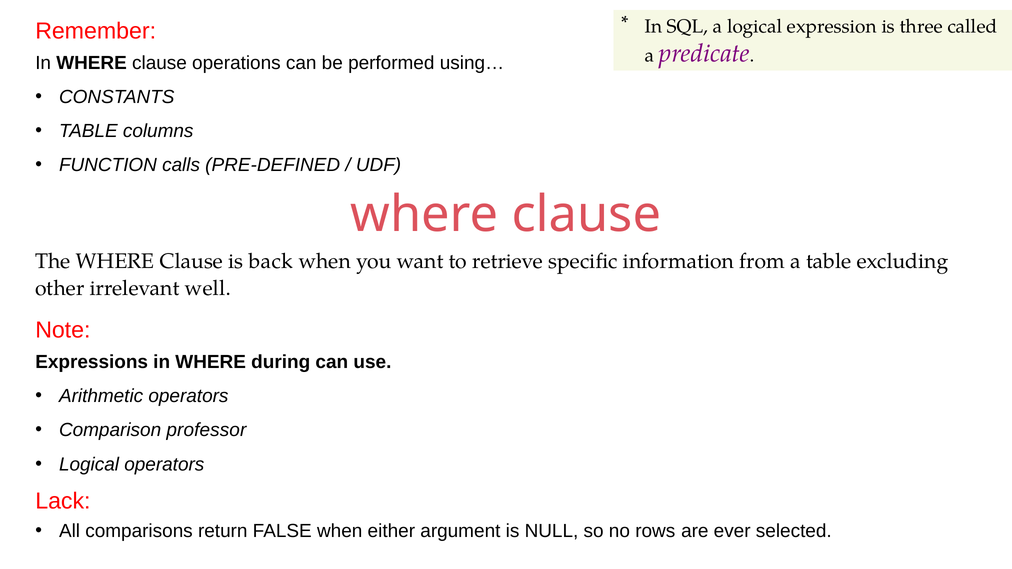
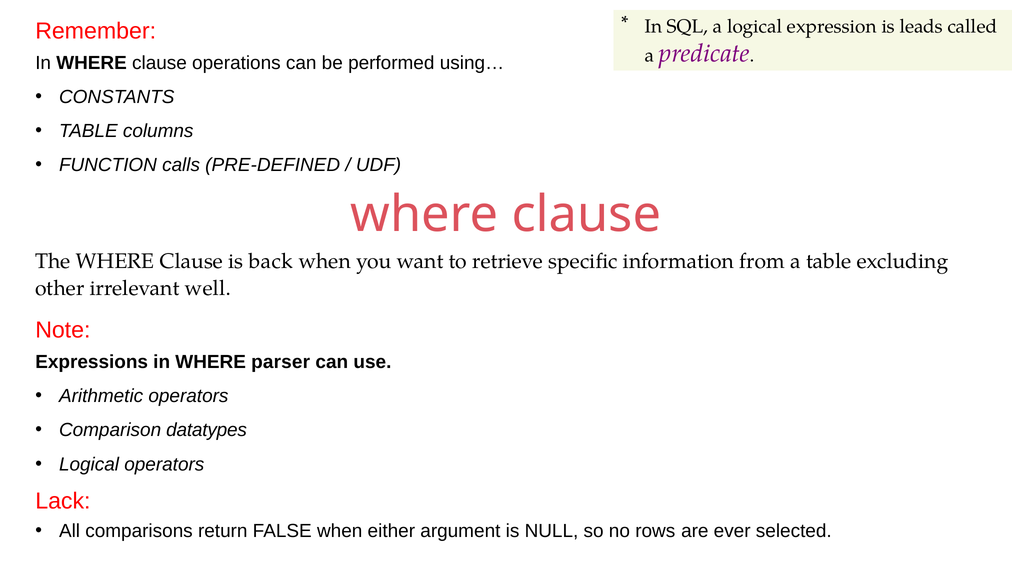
three: three -> leads (921, 26)
during: during -> parser (281, 362)
professor: professor -> datatypes (207, 430)
